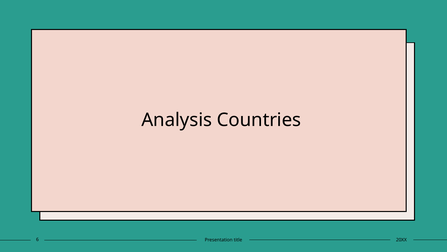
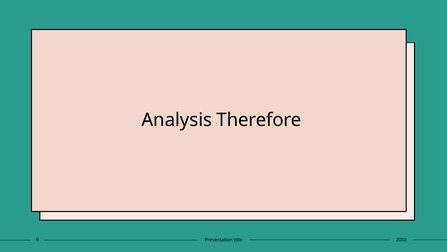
Countries: Countries -> Therefore (259, 120)
